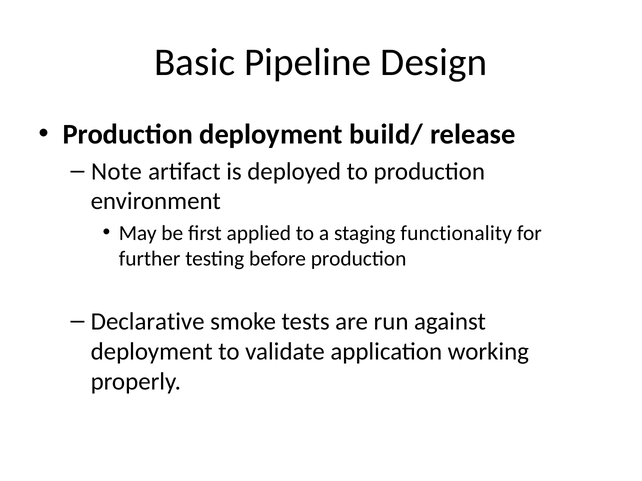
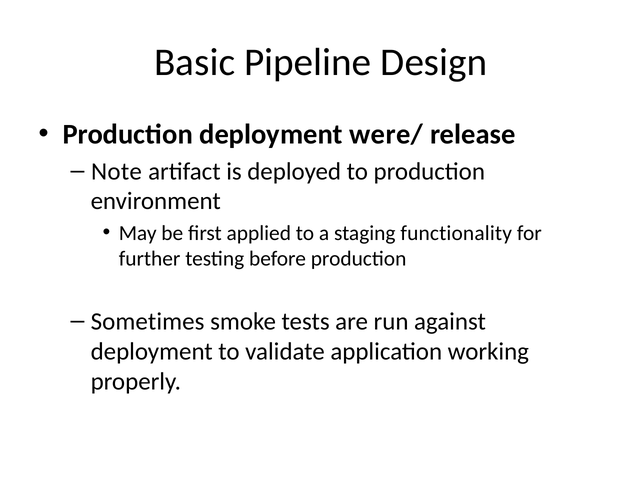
build/: build/ -> were/ (386, 135)
Declarative: Declarative -> Sometimes (148, 322)
